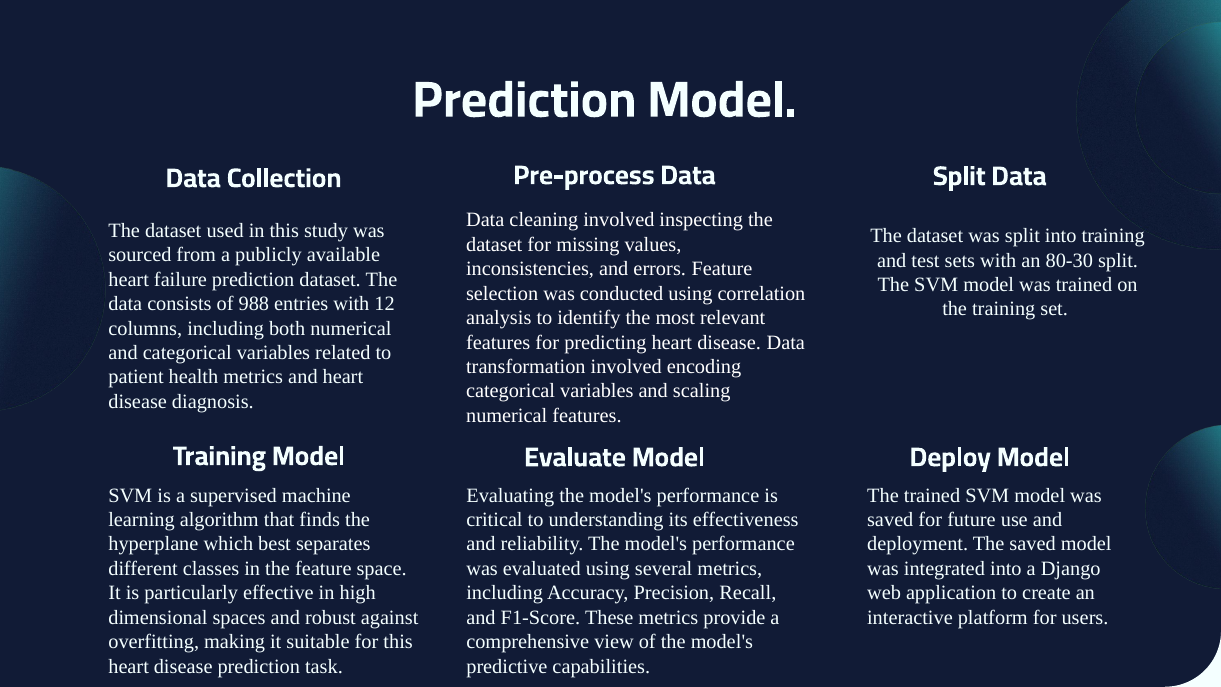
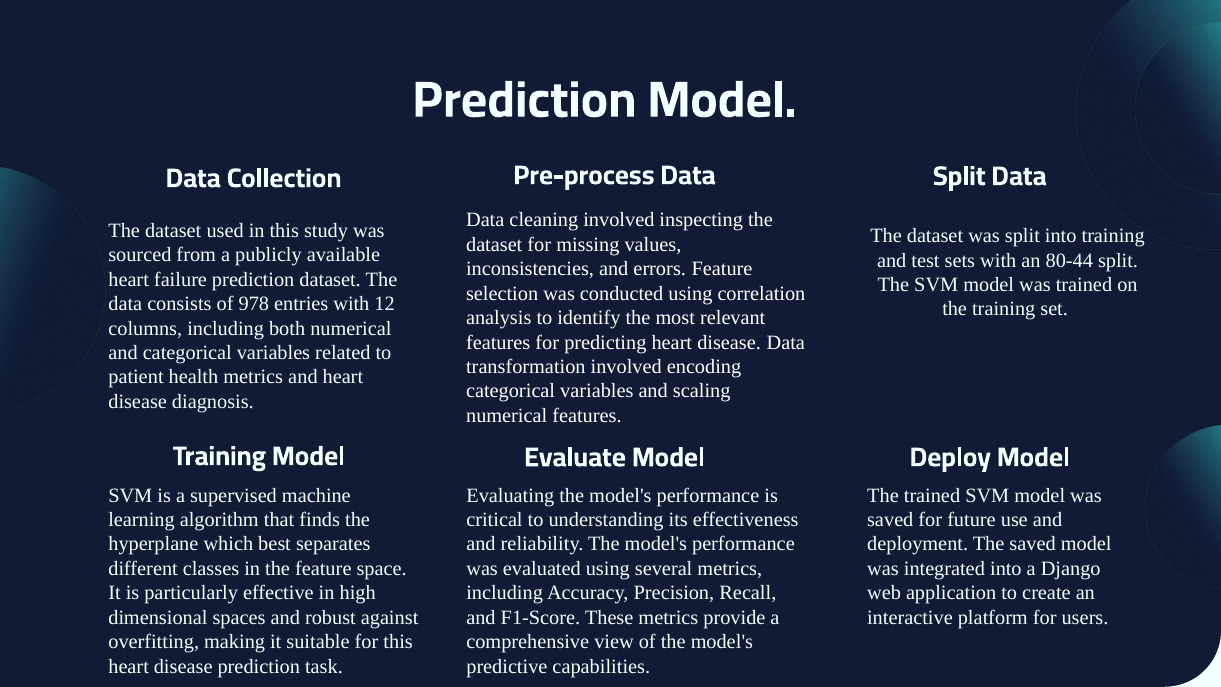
80-30: 80-30 -> 80-44 (1069, 260)
988: 988 -> 978 (254, 304)
